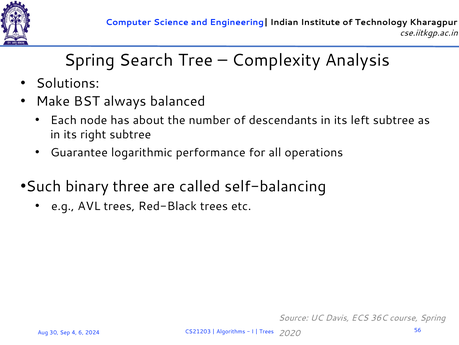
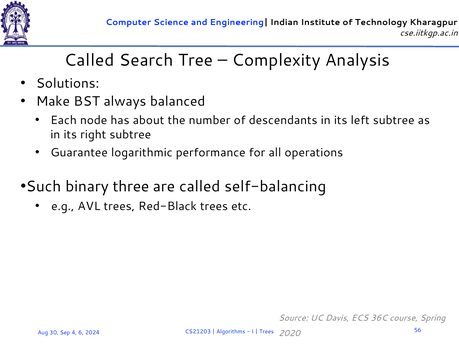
Spring: Spring -> Called (89, 60)
